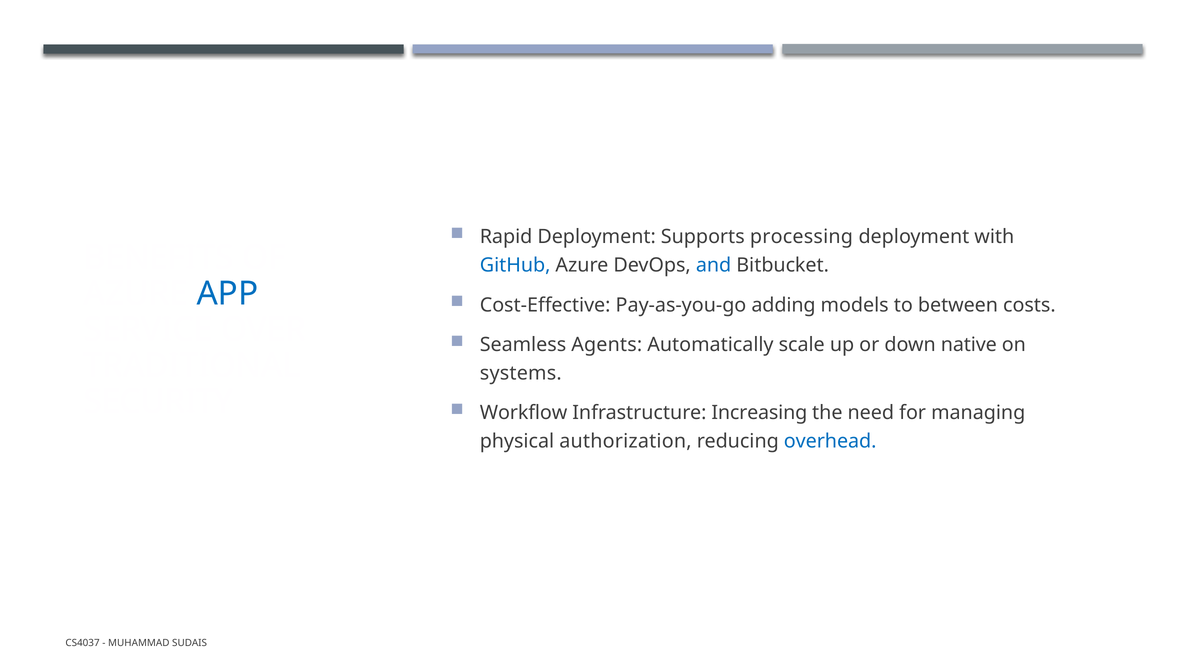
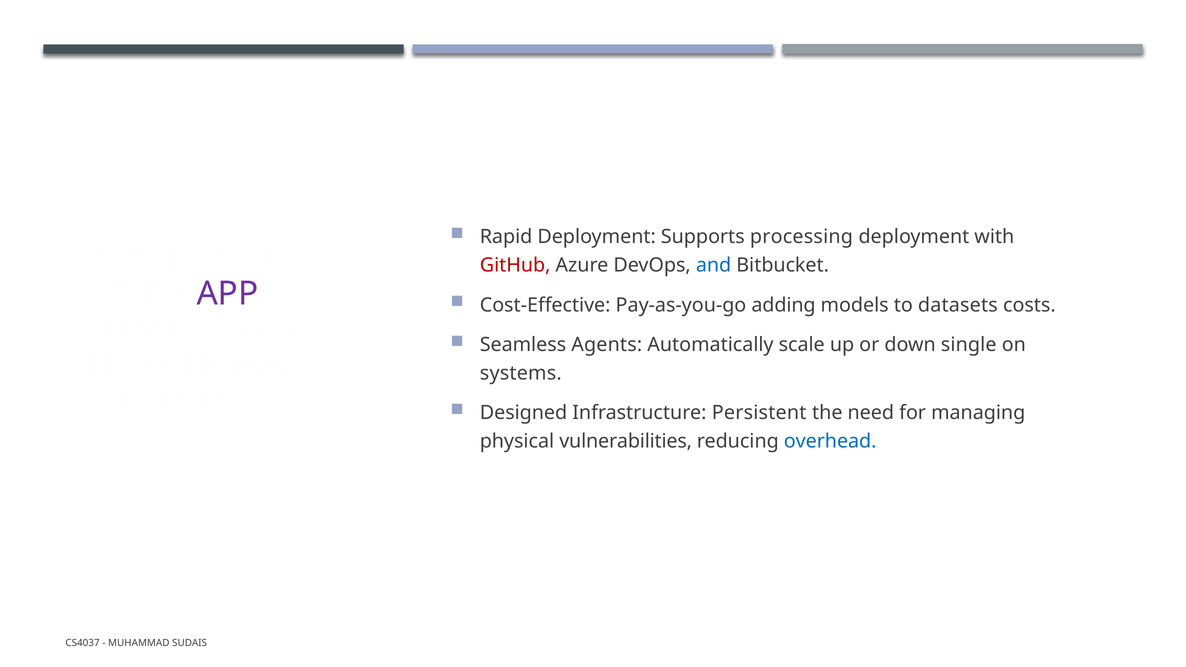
GitHub colour: blue -> red (515, 265)
APP colour: blue -> purple (227, 294)
between: between -> datasets (958, 305)
native: native -> single (969, 345)
Workflow: Workflow -> Designed (524, 413)
Increasing: Increasing -> Persistent (759, 413)
authorization: authorization -> vulnerabilities (626, 441)
